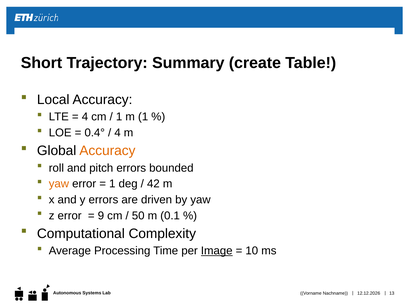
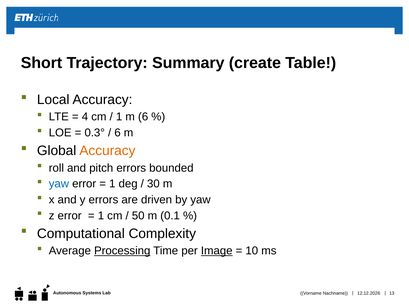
m 1: 1 -> 6 (143, 117)
0.4°: 0.4° -> 0.3° (95, 133)
4: 4 -> 6 (117, 133)
yaw colour: orange -> blue (59, 184)
42: 42 -> 30 (153, 184)
9: 9 -> 1 (101, 216)
Processing underline: none -> present (122, 251)
